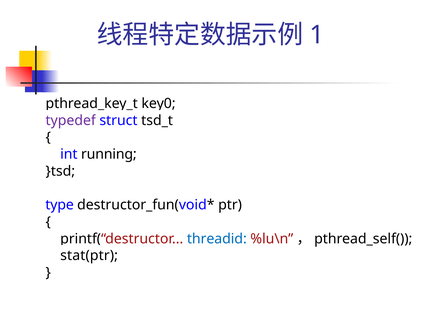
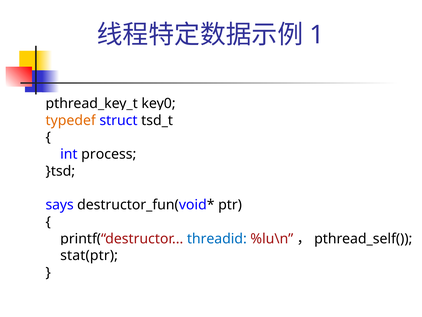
typedef colour: purple -> orange (71, 120)
running: running -> process (109, 154)
type: type -> says (60, 205)
